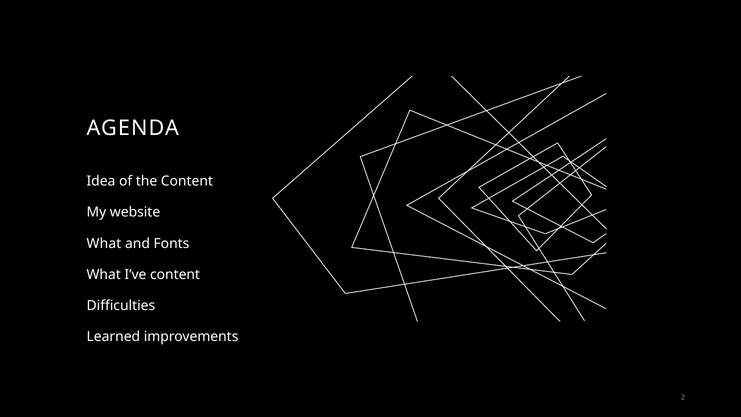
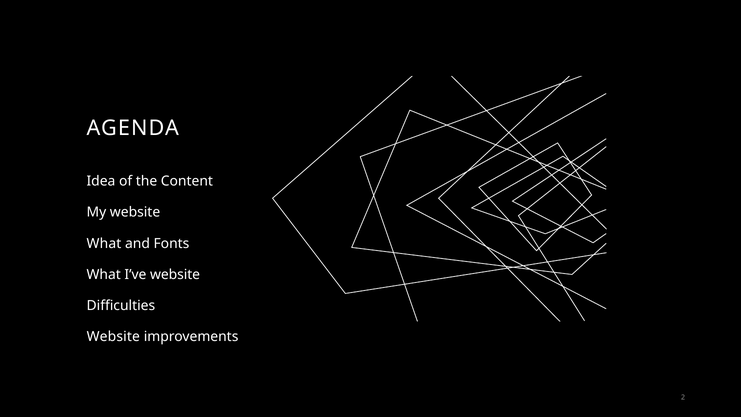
I’ve content: content -> website (175, 274)
Learned: Learned -> Website (113, 336)
